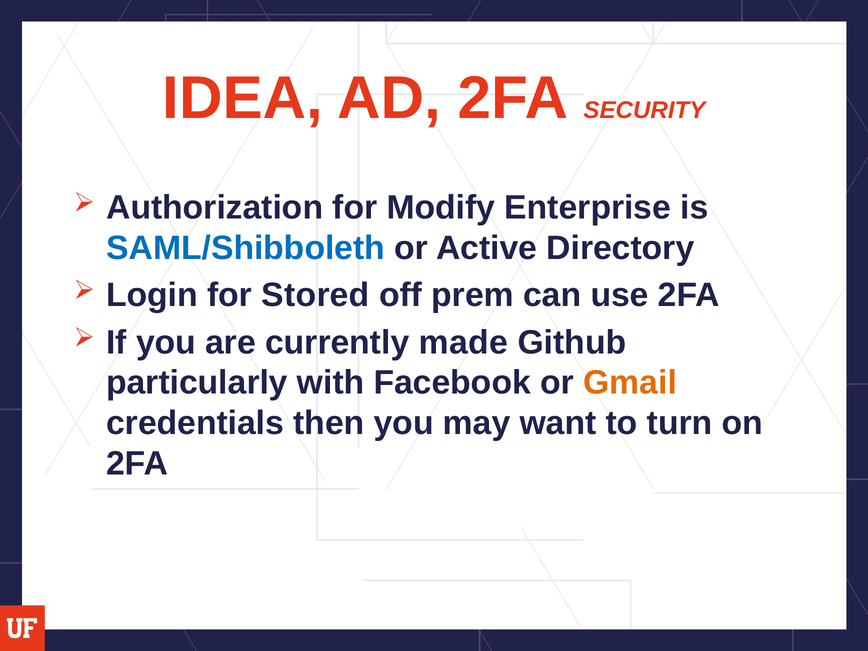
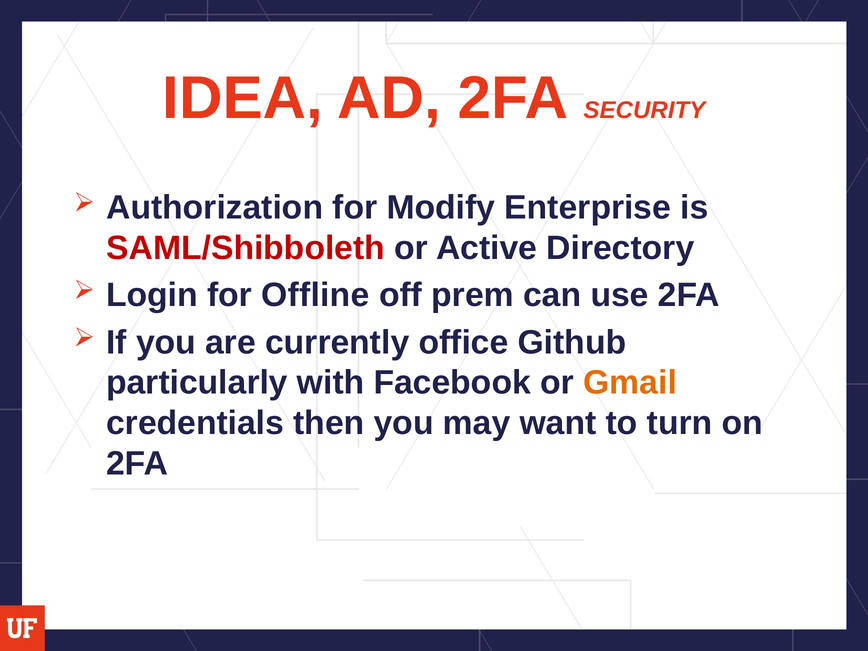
SAML/Shibboleth colour: blue -> red (246, 248)
Stored: Stored -> Offline (315, 295)
made: made -> office (464, 342)
